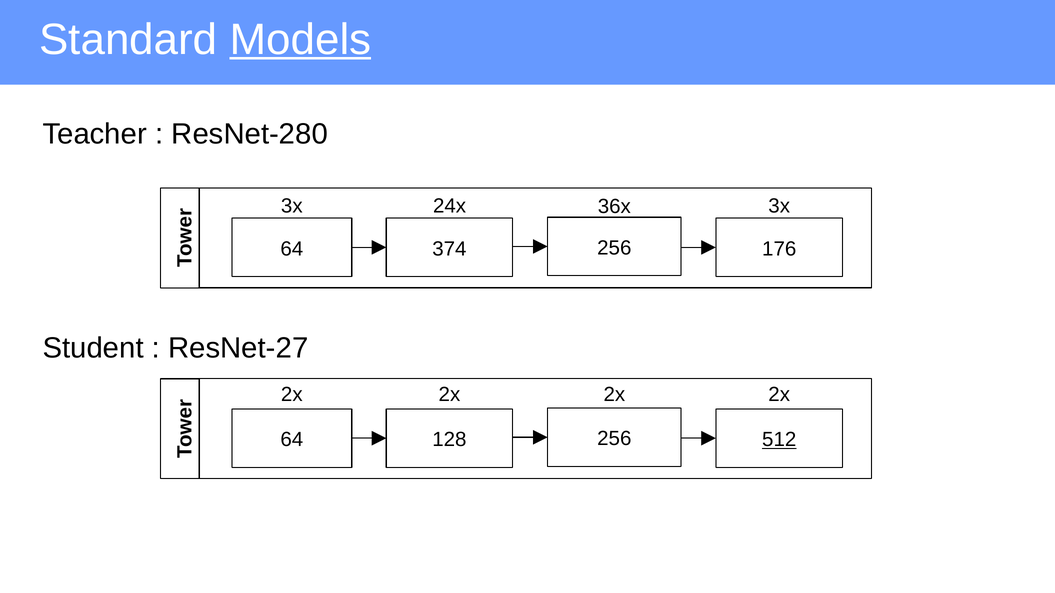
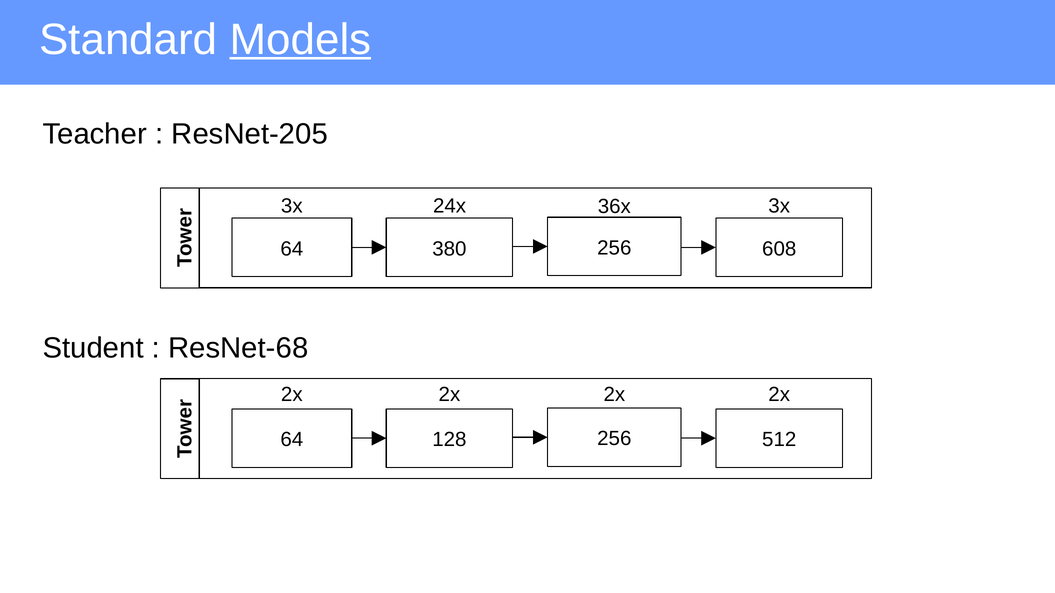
ResNet-280: ResNet-280 -> ResNet-205 (250, 134)
374: 374 -> 380 (449, 249)
176: 176 -> 608 (779, 249)
ResNet-27: ResNet-27 -> ResNet-68 (238, 349)
512 underline: present -> none (779, 440)
